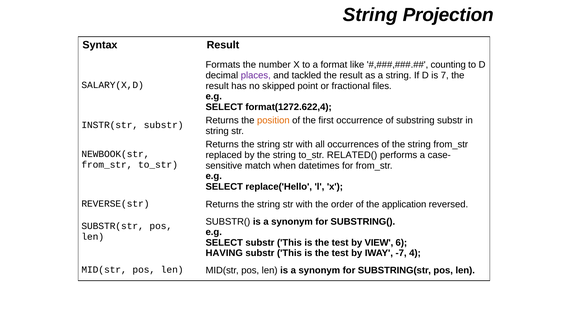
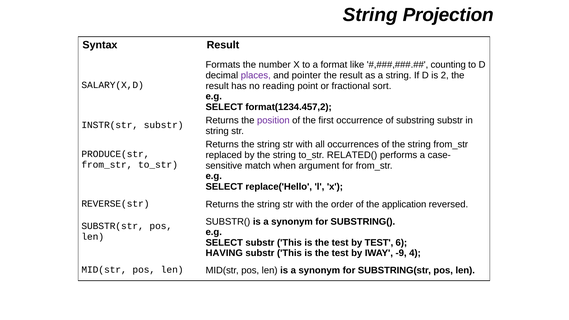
tackled: tackled -> pointer (306, 75)
7: 7 -> 2 (445, 75)
skipped: skipped -> reading (279, 86)
files: files -> sort (382, 86)
format(1272.622,4: format(1272.622,4 -> format(1234.457,2 (289, 107)
position colour: orange -> purple (273, 121)
NEWBOOK(str: NEWBOOK(str -> PRODUCE(str (115, 154)
datetimes: datetimes -> argument (319, 166)
by VIEW: VIEW -> TEST (379, 243)
-7: -7 -> -9 (401, 253)
